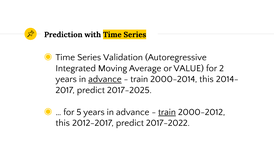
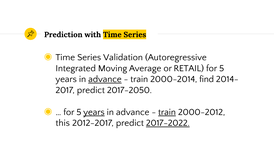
VALUE: VALUE -> RETAIL (189, 68)
2: 2 -> 5 (222, 68)
2000-2014 this: this -> find (207, 79)
2017-2025: 2017-2025 -> 2017-2050 (129, 90)
years underline: none -> present (94, 112)
2017-2022 underline: none -> present (168, 123)
